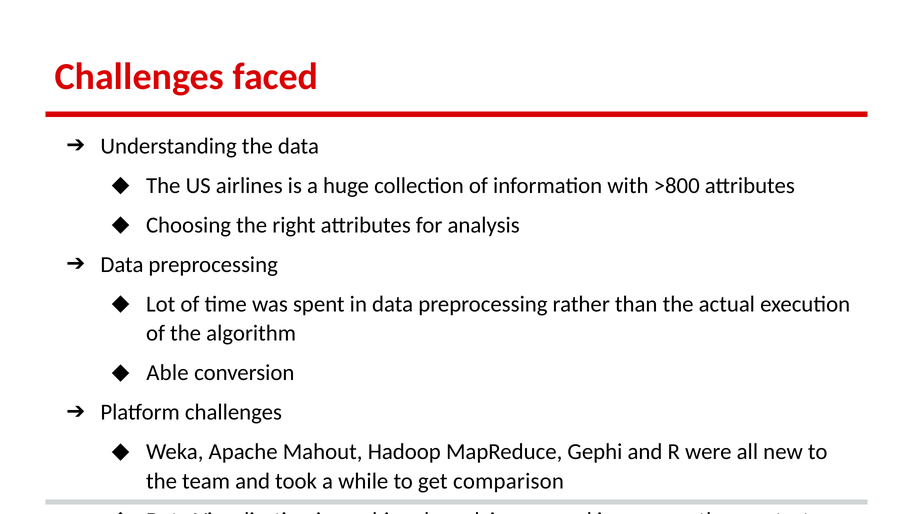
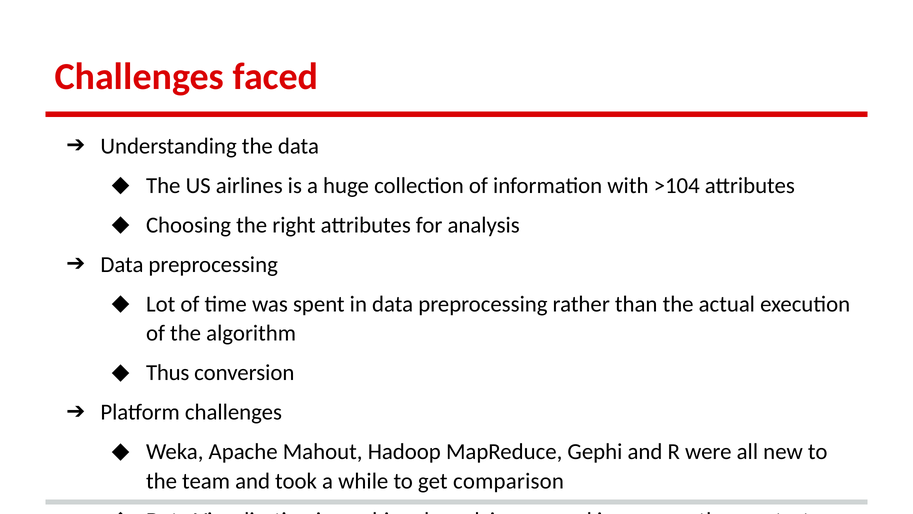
>800: >800 -> >104 (677, 186)
Able: Able -> Thus (168, 373)
